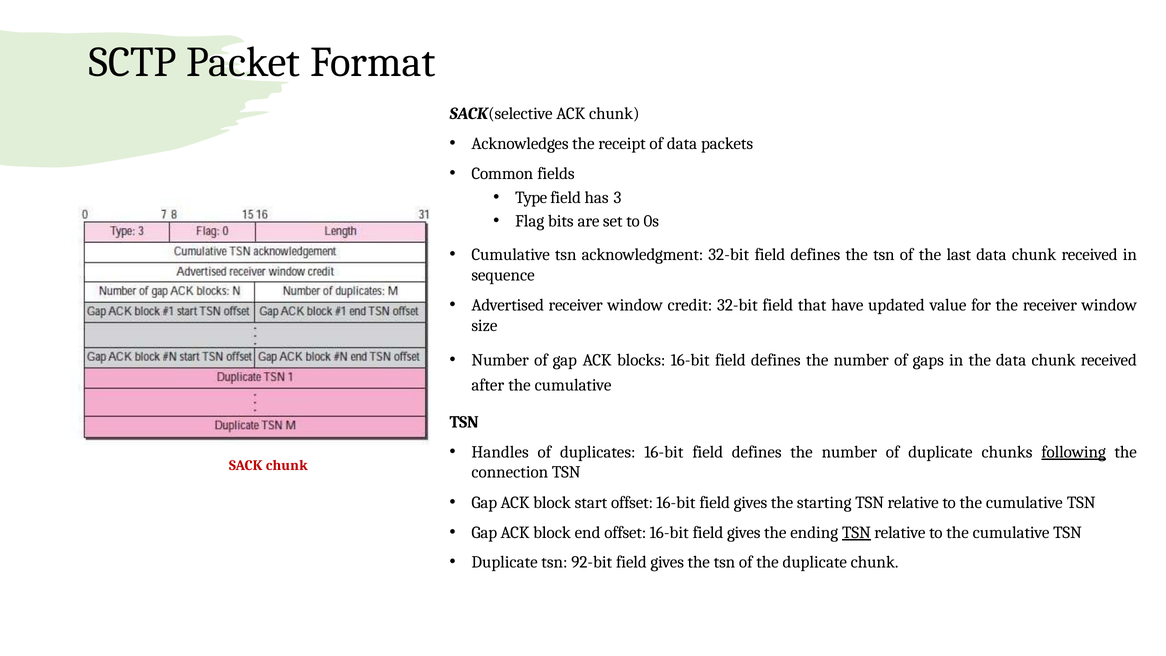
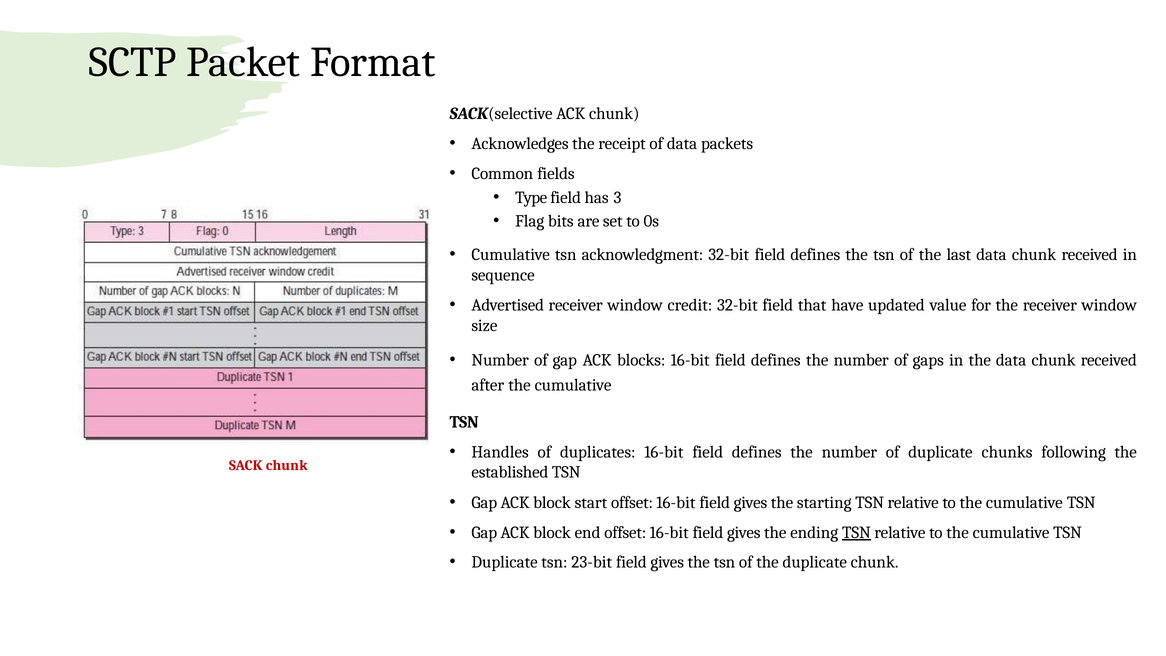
following underline: present -> none (1074, 452)
connection: connection -> established (510, 472)
92-bit: 92-bit -> 23-bit (592, 562)
